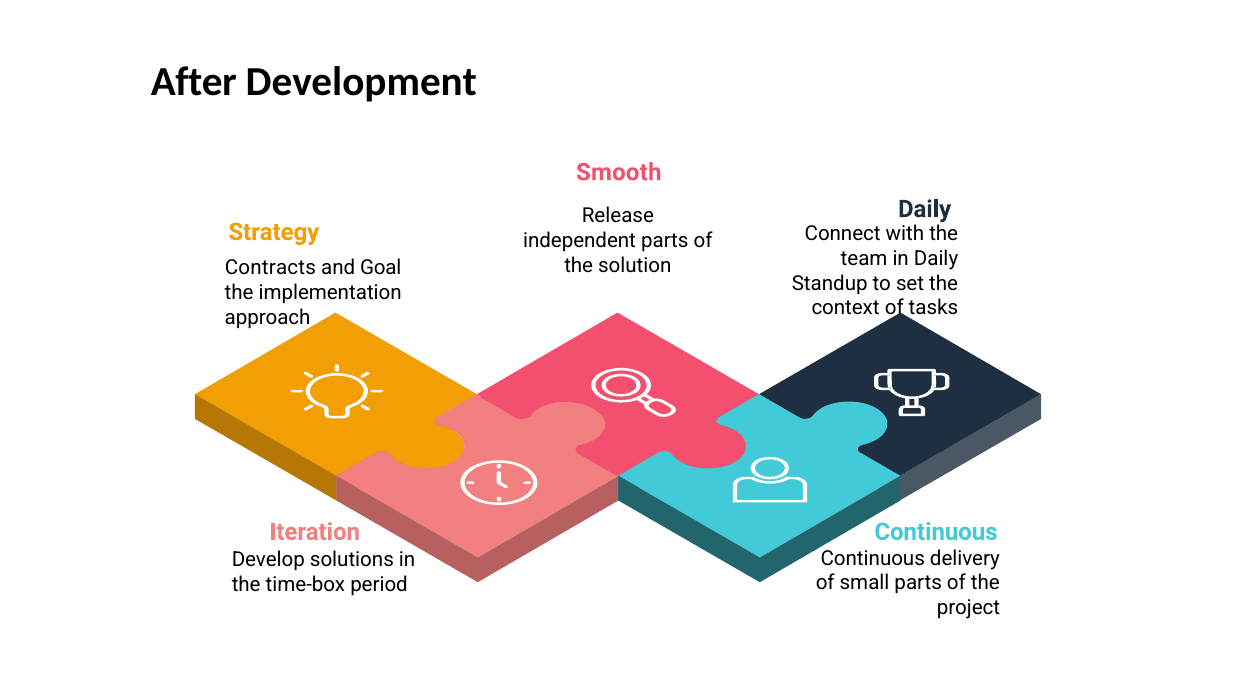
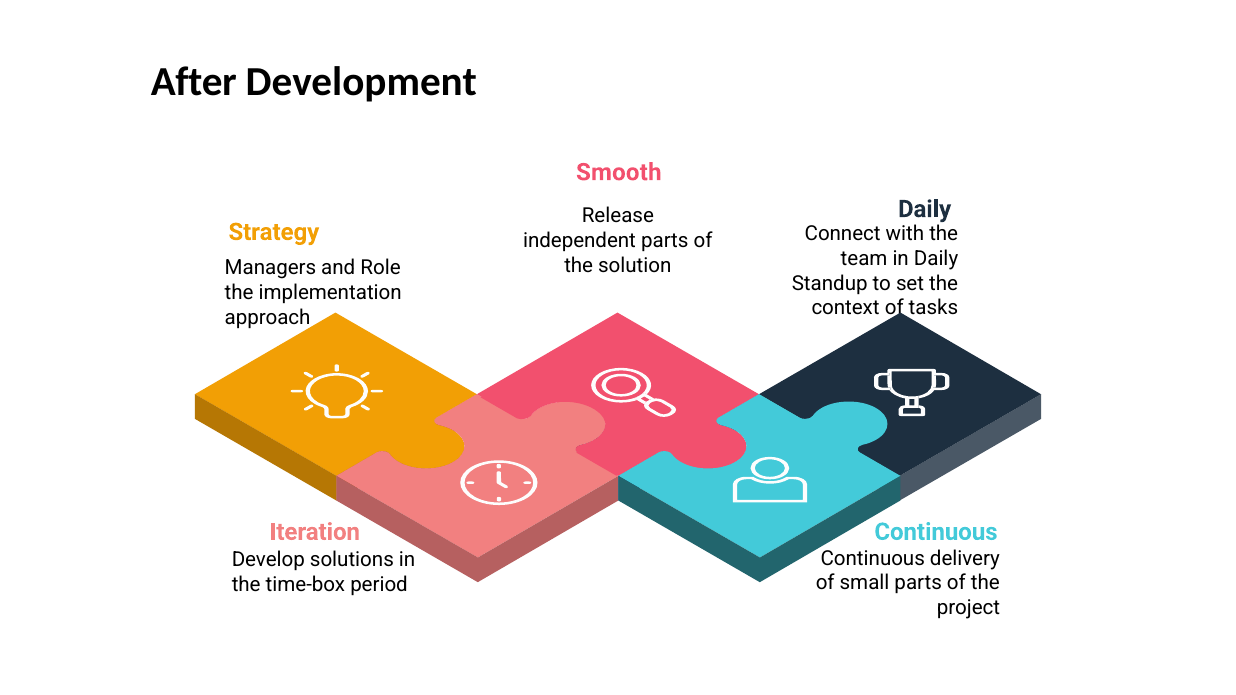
Contracts: Contracts -> Managers (270, 268)
Goal: Goal -> Role (381, 268)
